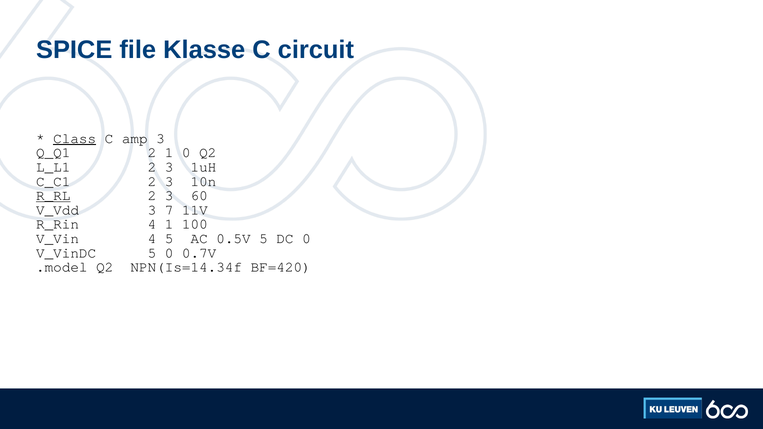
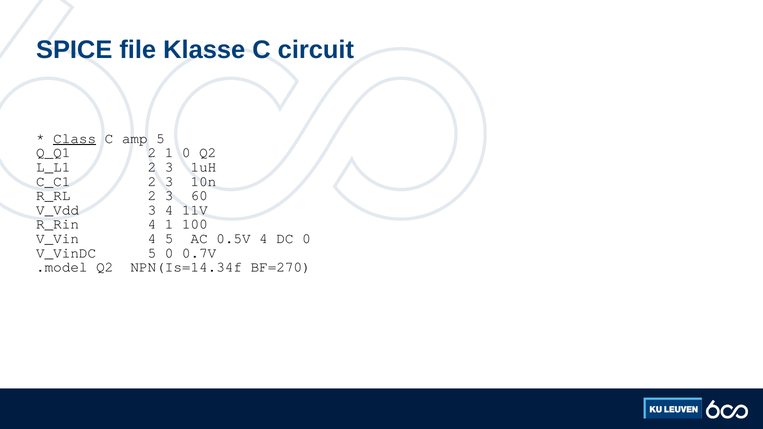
amp 3: 3 -> 5 (161, 138)
R_RL underline: present -> none (53, 196)
3 7: 7 -> 4 (169, 210)
0.5V 5: 5 -> 4 (264, 239)
BF=420: BF=420 -> BF=270 (281, 267)
